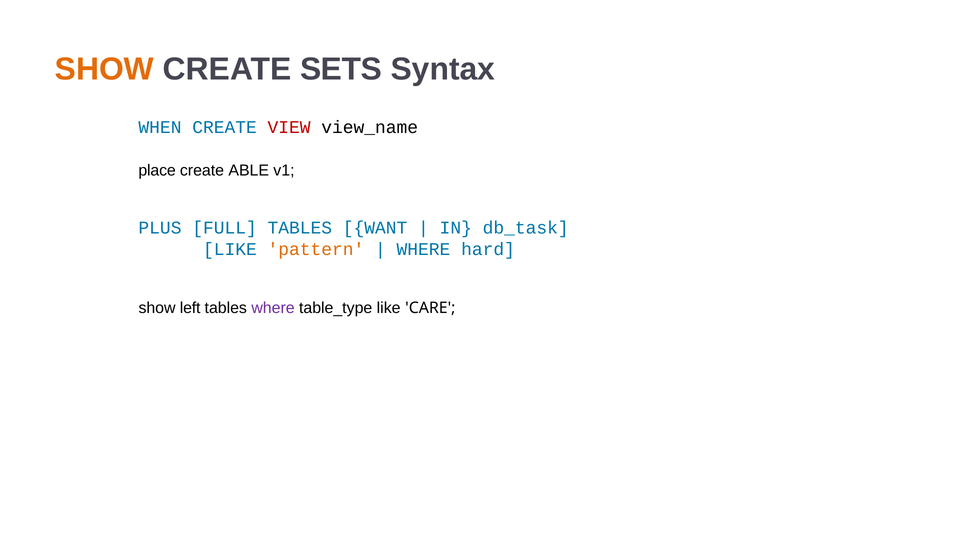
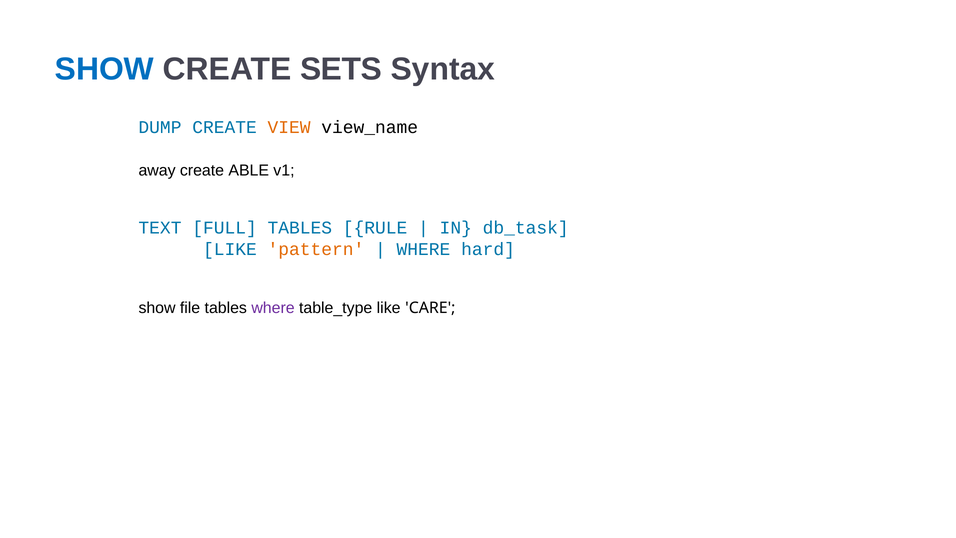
SHOW colour: orange -> blue (104, 69)
WHEN: WHEN -> DUMP (160, 127)
VIEW colour: red -> orange (289, 127)
place: place -> away (157, 170)
PLUS: PLUS -> TEXT (160, 228)
WANT: WANT -> RULE (375, 228)
left: left -> file (190, 308)
